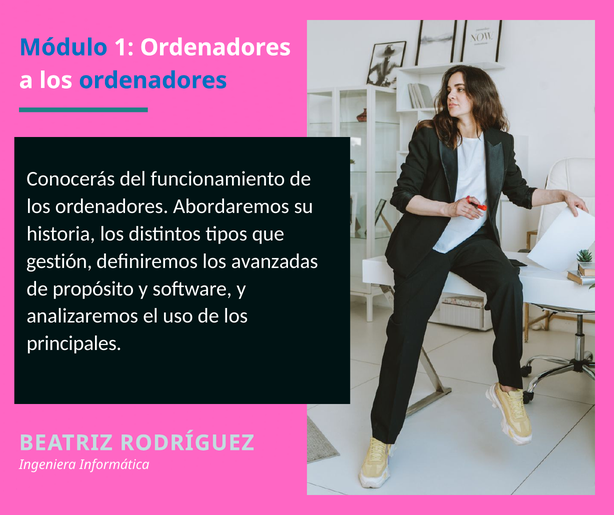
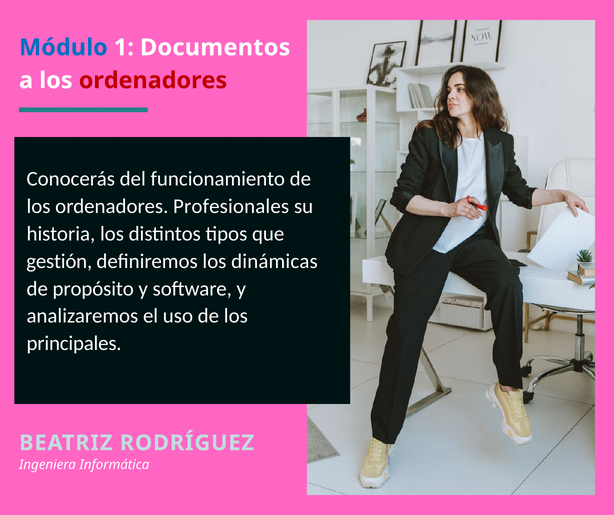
1 Ordenadores: Ordenadores -> Documentos (215, 47)
ordenadores colour: blue -> red (153, 80)
Abordaremos: Abordaremos -> Profesionales (231, 206)
avanzadas: avanzadas -> dinámicas (274, 261)
